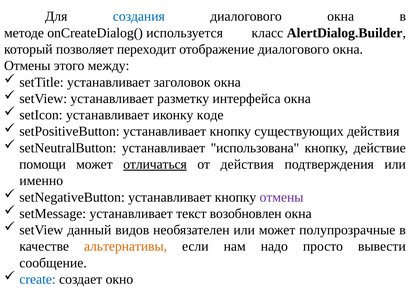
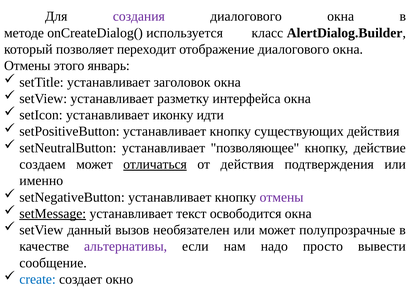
создания colour: blue -> purple (139, 16)
между: между -> январь (109, 66)
коде: коде -> идти (210, 115)
использована: использована -> позволяющее (255, 148)
помощи: помощи -> создаем (42, 164)
setMessage underline: none -> present (53, 213)
возобновлен: возобновлен -> освободится (246, 213)
видов: видов -> вызов (132, 230)
альтернативы colour: orange -> purple (126, 246)
